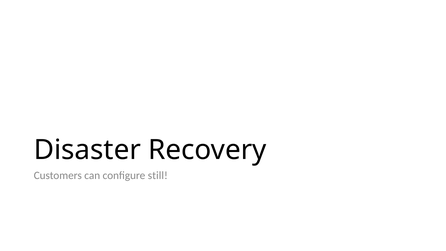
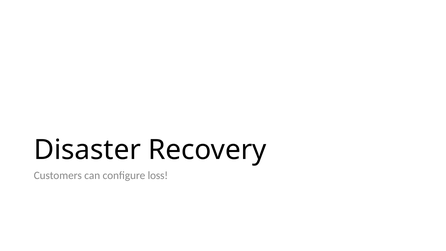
still: still -> loss (158, 176)
